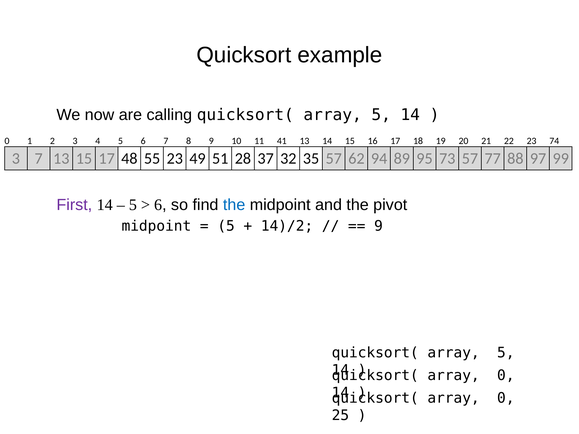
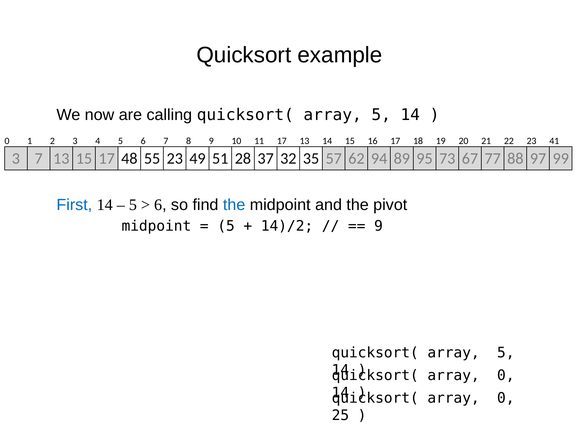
11 41: 41 -> 17 (282, 141)
74: 74 -> 41 (554, 141)
73 57: 57 -> 67 (470, 159)
First colour: purple -> blue (74, 205)
